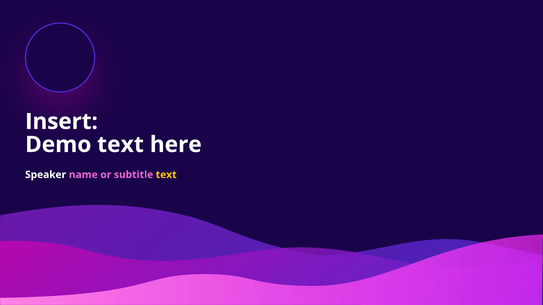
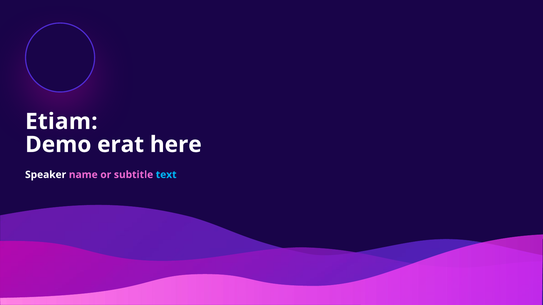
Insert: Insert -> Etiam (61, 122)
Demo text: text -> erat (121, 145)
text colour: yellow -> light blue (166, 175)
